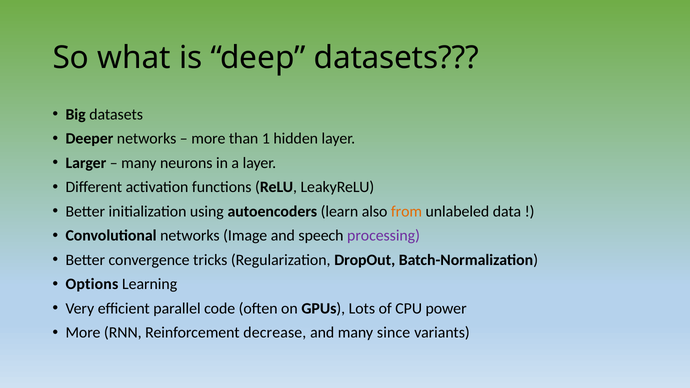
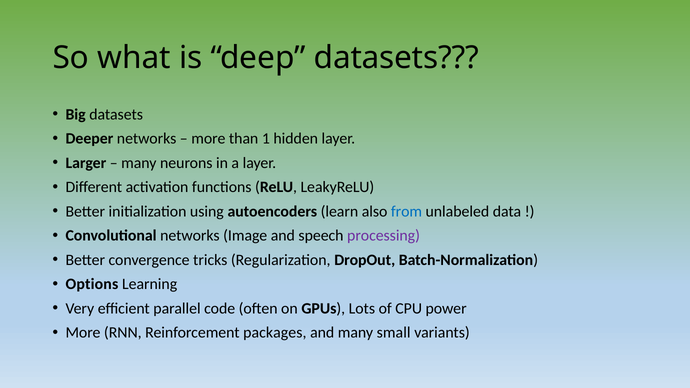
from colour: orange -> blue (407, 211)
decrease: decrease -> packages (275, 333)
since: since -> small (394, 333)
